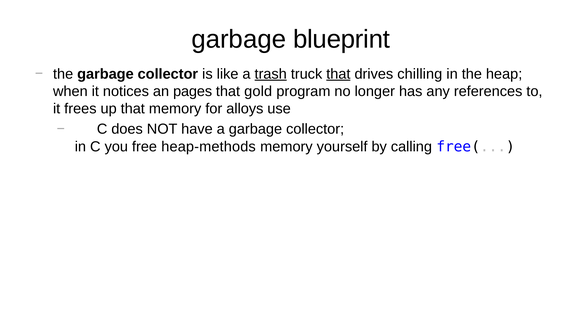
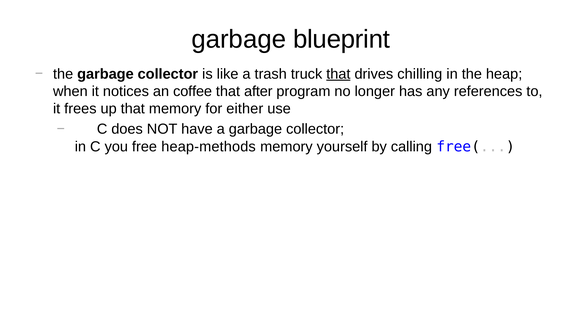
trash underline: present -> none (271, 74)
pages: pages -> coffee (193, 91)
gold: gold -> after (258, 91)
alloys: alloys -> either (245, 109)
